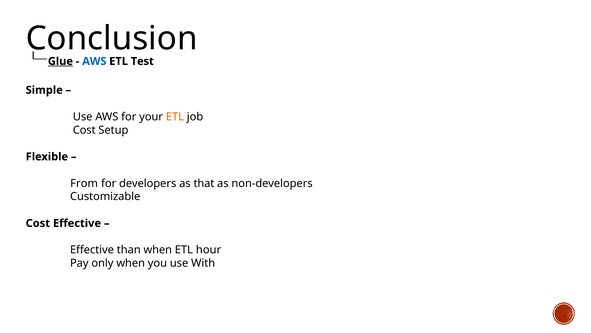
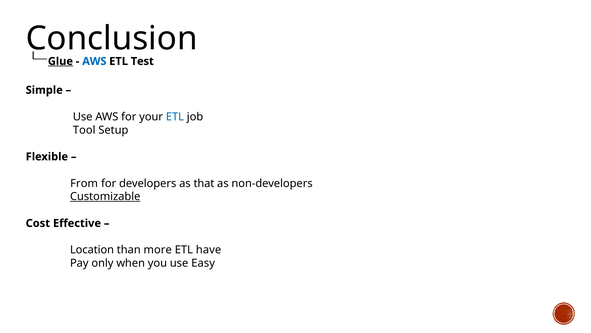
ETL colour: orange -> blue (175, 117)
Cost: Cost -> Tool (84, 130)
Customizable underline: none -> present (105, 196)
Effective: Effective -> Location (92, 250)
than when: when -> more (158, 250)
hour: hour -> have (209, 250)
With: With -> Easy (203, 263)
